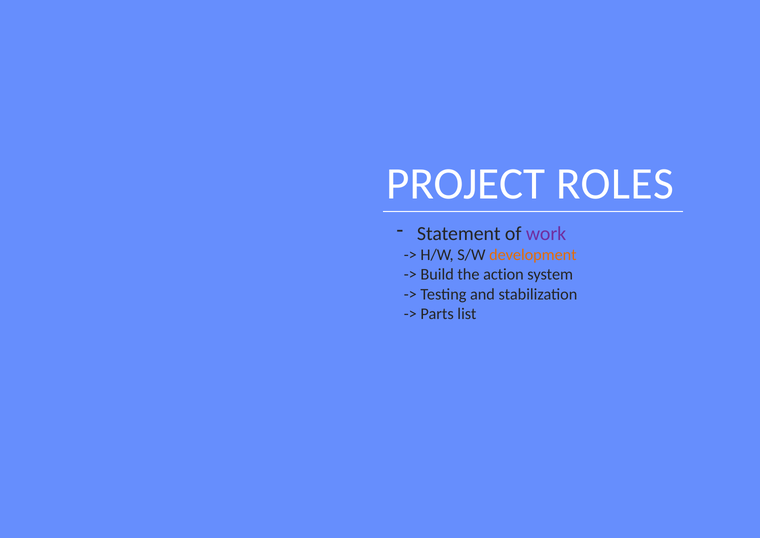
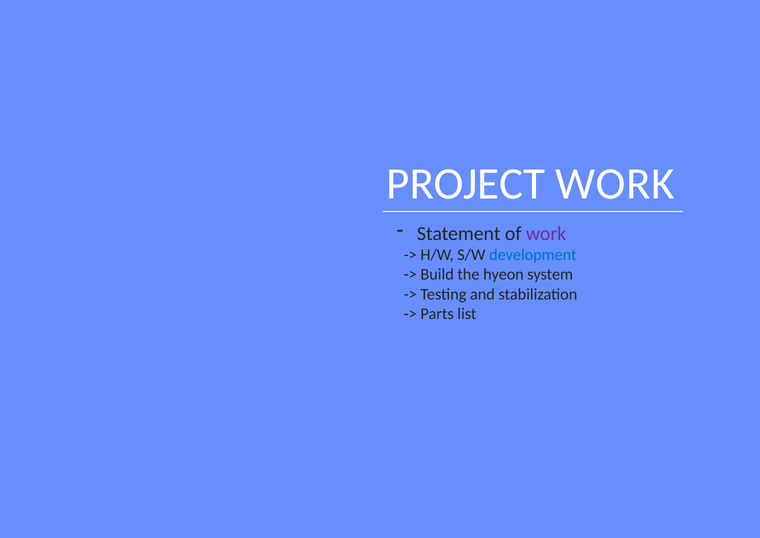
PROJECT ROLES: ROLES -> WORK (615, 184)
development colour: orange -> blue (533, 255)
action: action -> hyeon (503, 274)
